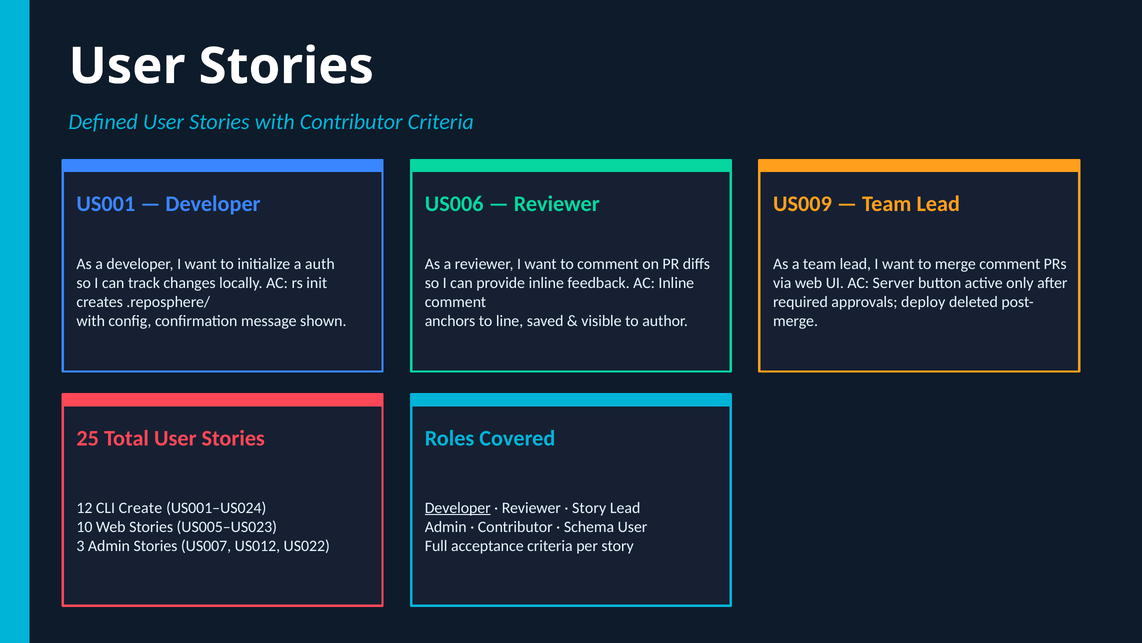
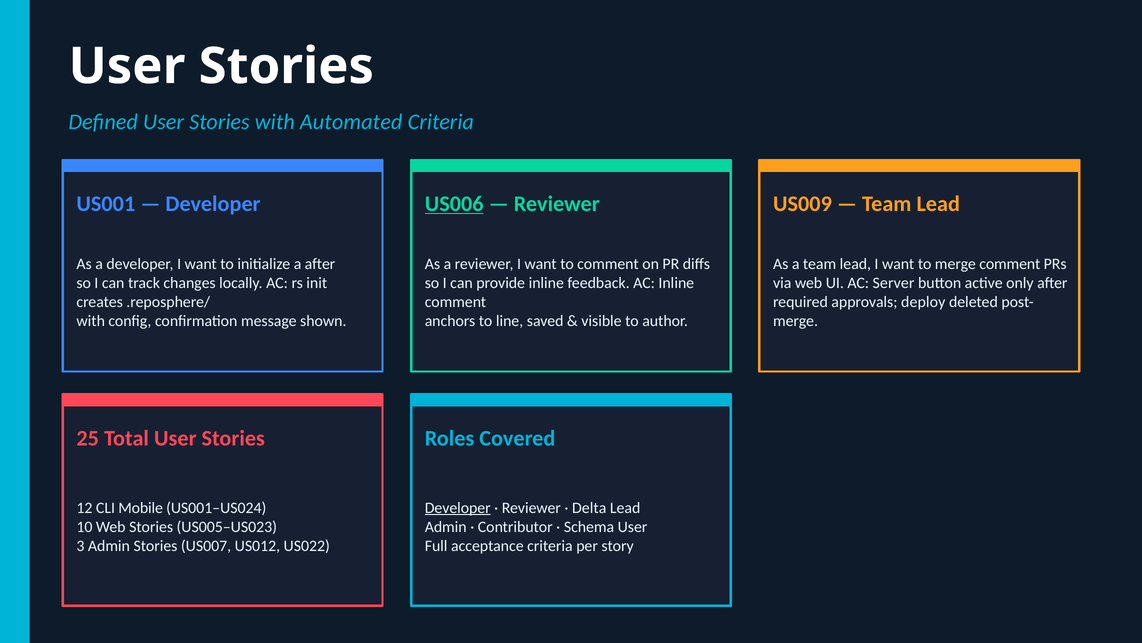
with Contributor: Contributor -> Automated (351, 122)
US006 underline: none -> present (454, 204)
a auth: auth -> after (320, 264)
Create: Create -> Mobile (141, 507)
Story: Story -> Delta (589, 507)
